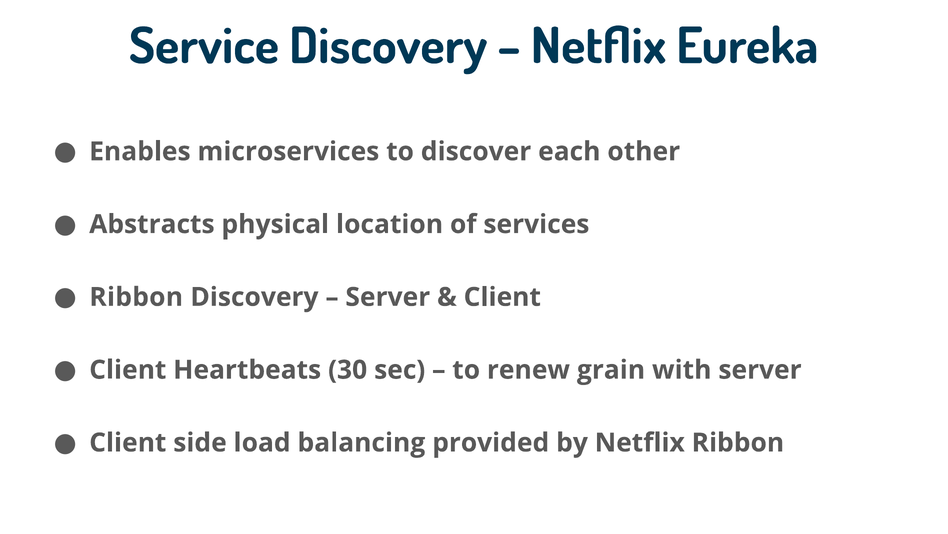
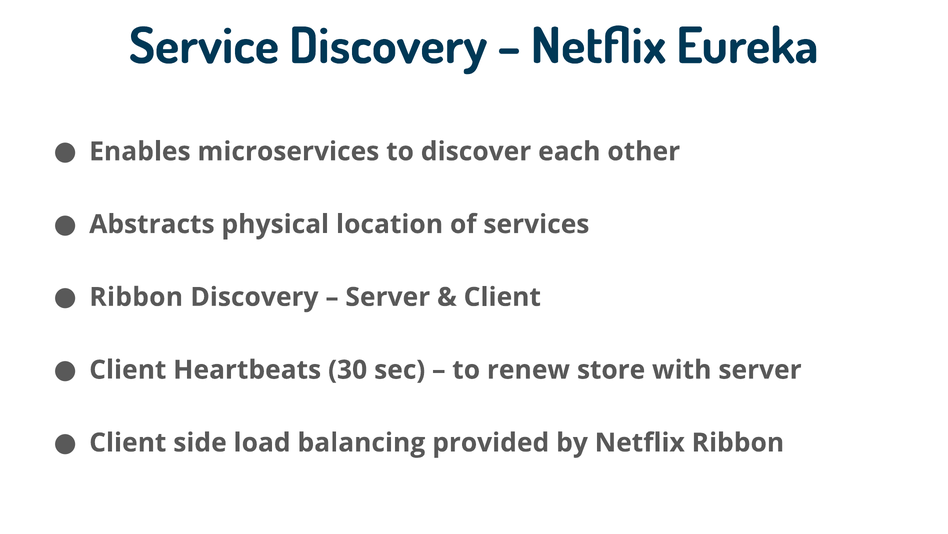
grain: grain -> store (611, 369)
